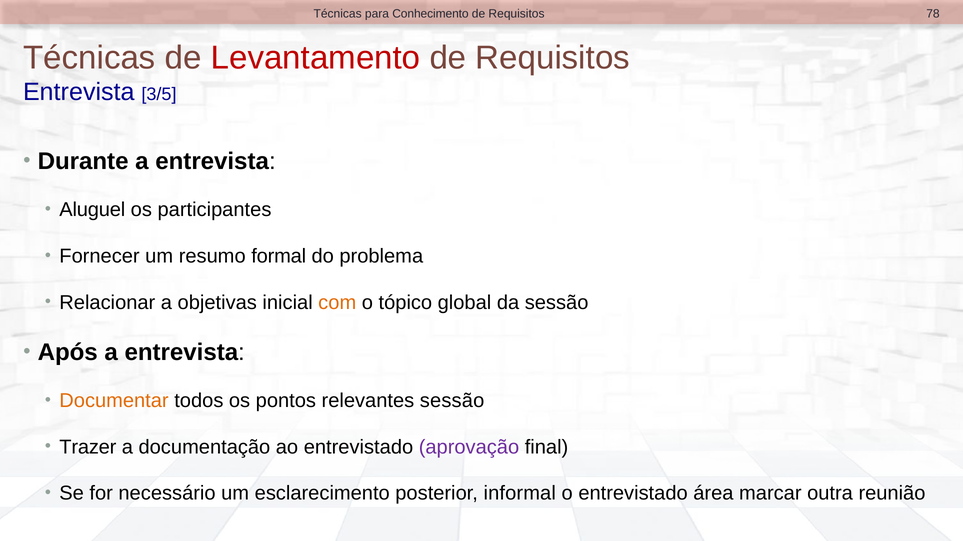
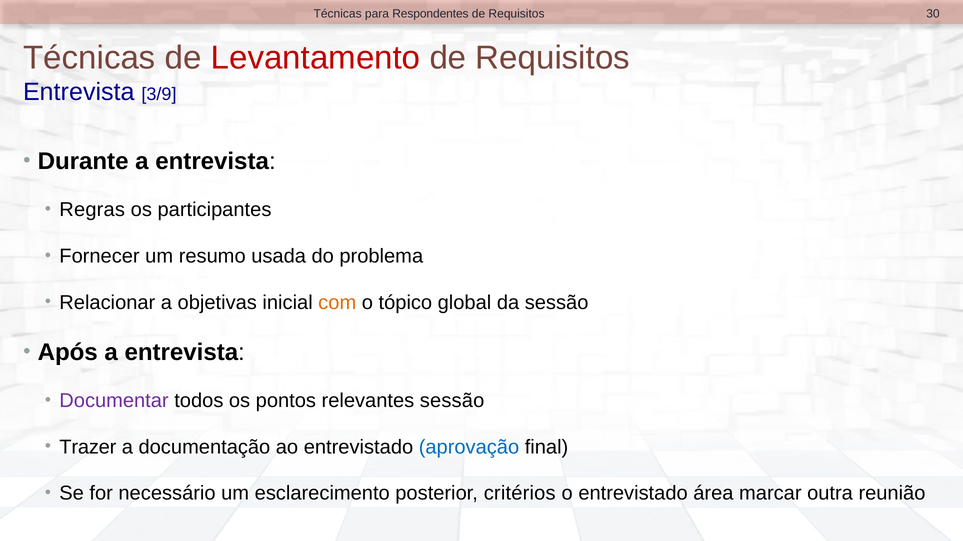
Conhecimento: Conhecimento -> Respondentes (430, 14)
78: 78 -> 30 (933, 14)
3/5: 3/5 -> 3/9 (159, 95)
Aluguel: Aluguel -> Regras (92, 210)
formal: formal -> usada (279, 256)
Documentar colour: orange -> purple (114, 401)
aprovação colour: purple -> blue (469, 448)
informal: informal -> critérios (520, 494)
